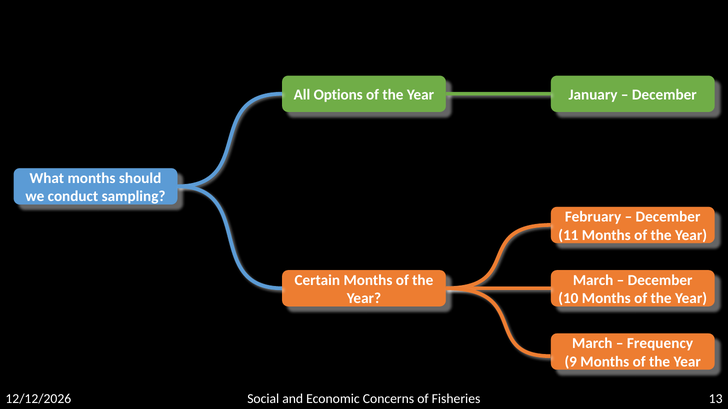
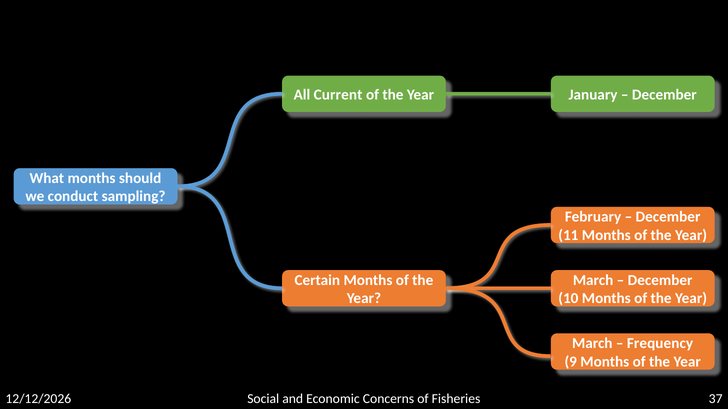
Options: Options -> Current (338, 95)
13: 13 -> 37 (716, 399)
